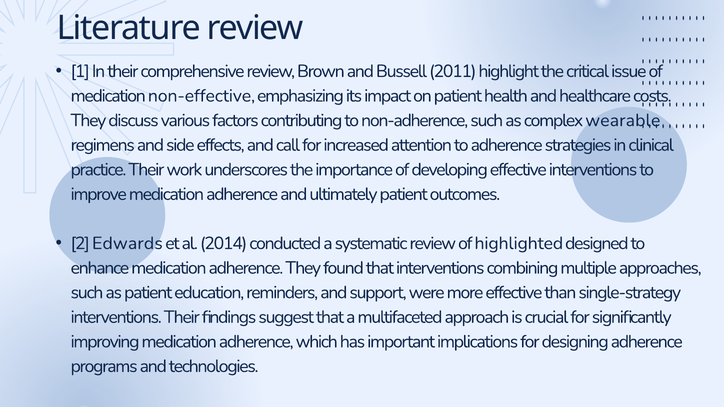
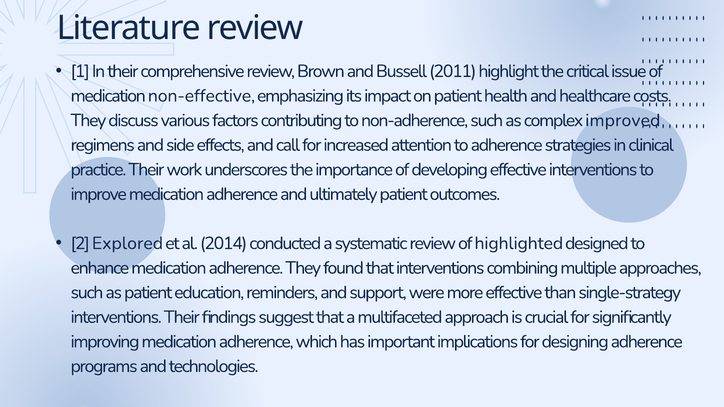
wearable: wearable -> improved (623, 120)
Edwards: Edwards -> Explored (127, 243)
